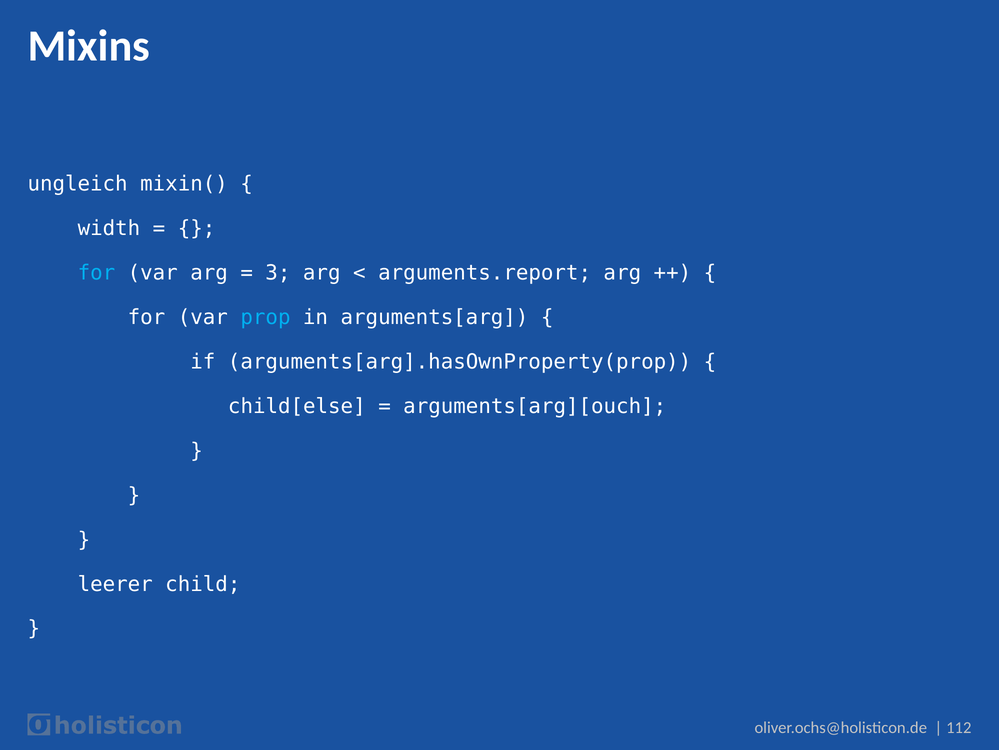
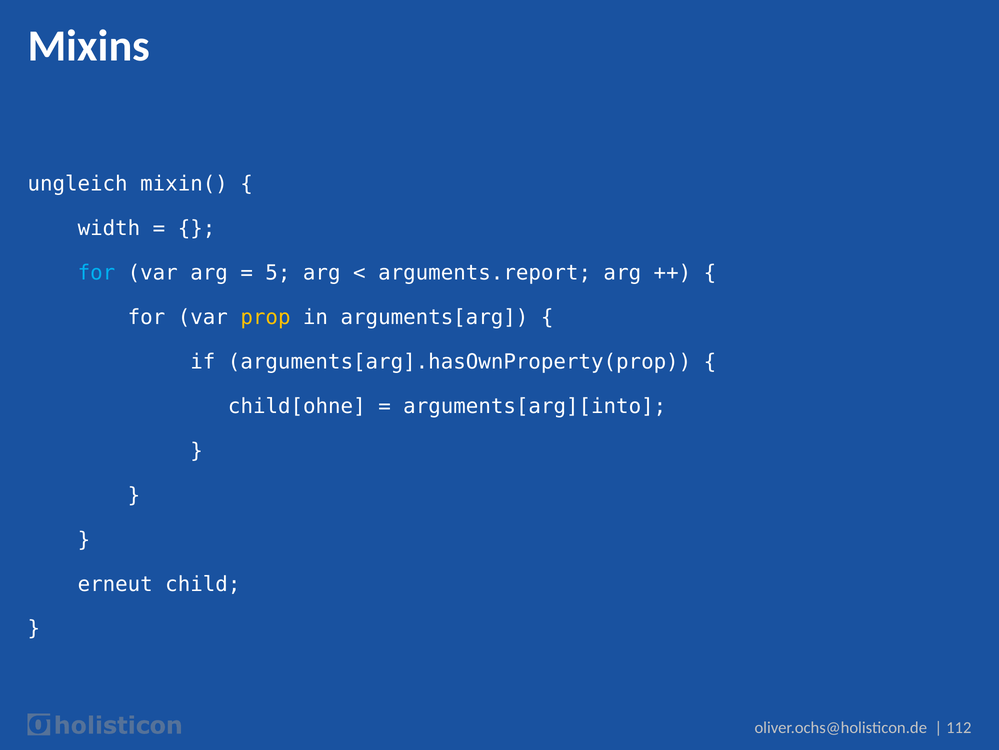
3: 3 -> 5 (278, 273)
prop colour: light blue -> yellow (265, 317)
child[else: child[else -> child[ohne (297, 406)
arguments[arg][ouch: arguments[arg][ouch -> arguments[arg][into (535, 406)
leerer: leerer -> erneut (115, 584)
